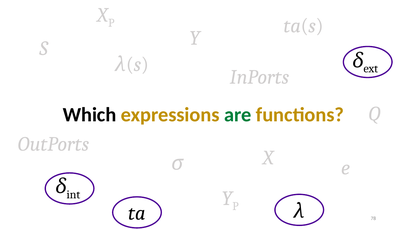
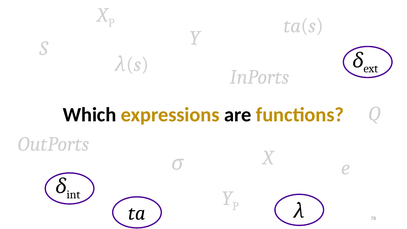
are colour: green -> black (238, 115)
